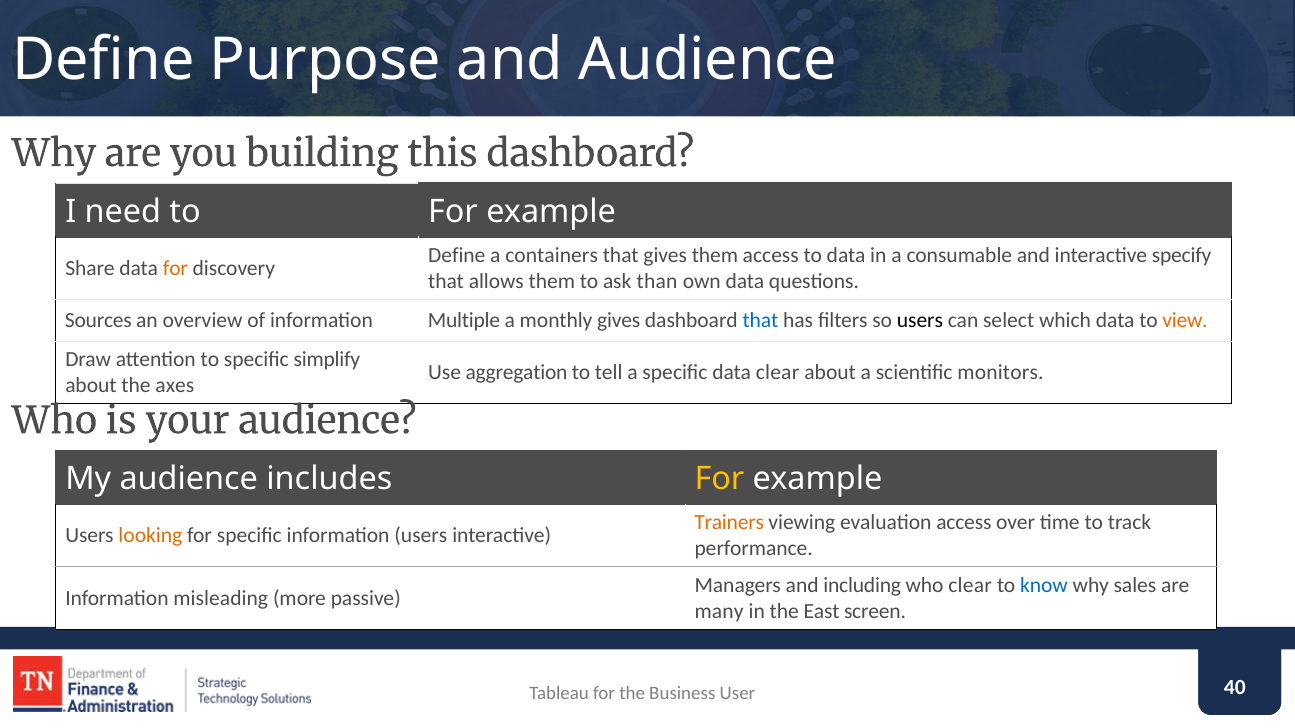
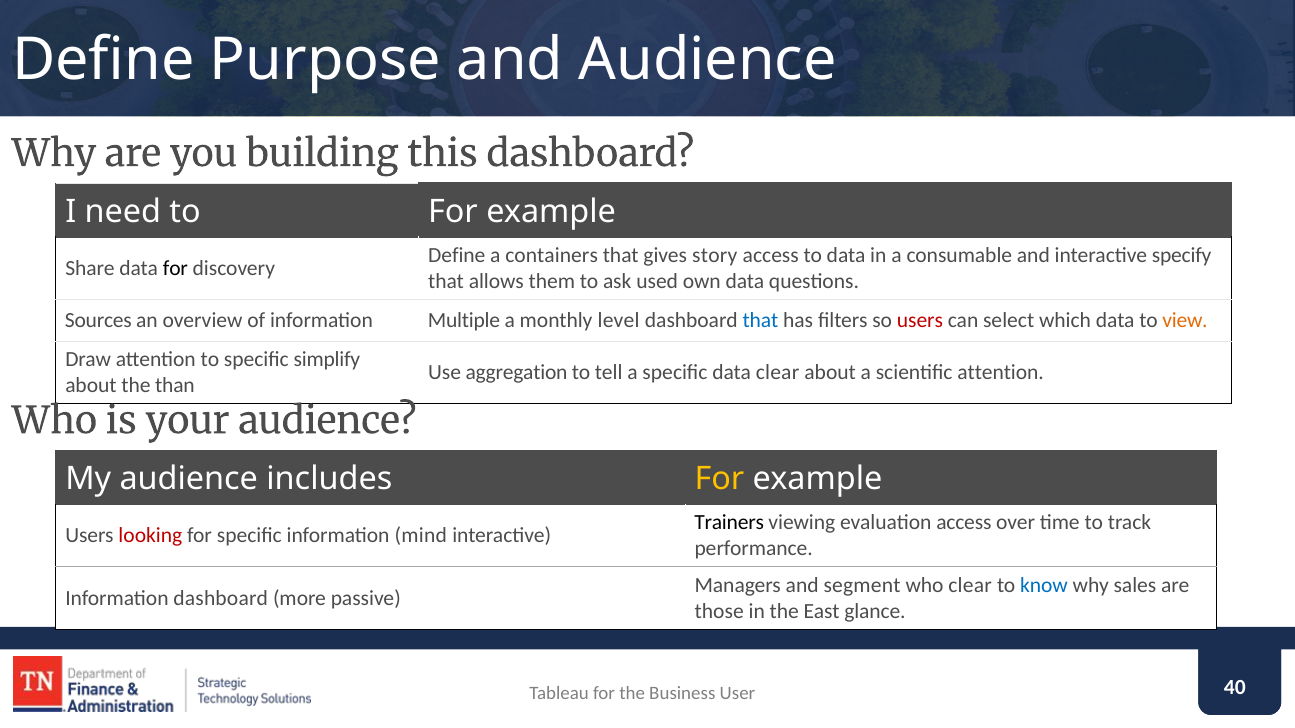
gives them: them -> story (715, 255)
for colour: orange -> black (175, 269)
than: than -> used (657, 282)
monthly gives: gives -> level (619, 321)
users colour: black -> red (920, 321)
scientific monitors: monitors -> attention (1001, 373)
axes: axes -> than (175, 386)
Trainers colour: orange -> black (729, 523)
looking colour: orange -> red (150, 536)
information users: users -> mind (421, 536)
including: including -> segment (862, 585)
Information misleading: misleading -> dashboard (221, 599)
many: many -> those (719, 612)
screen: screen -> glance (875, 612)
